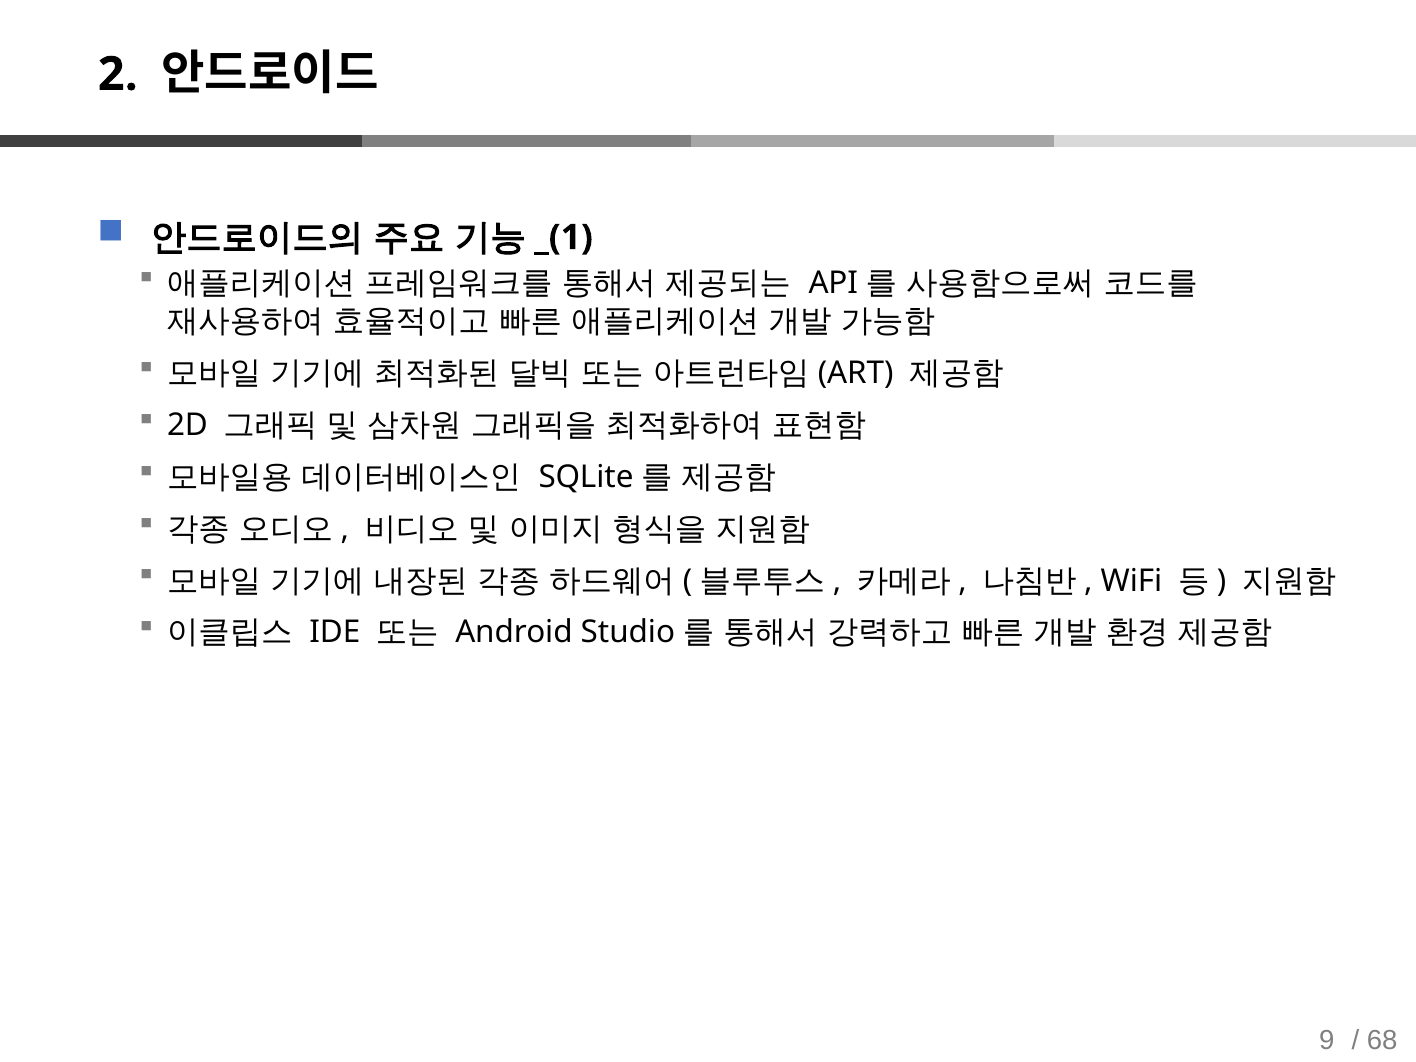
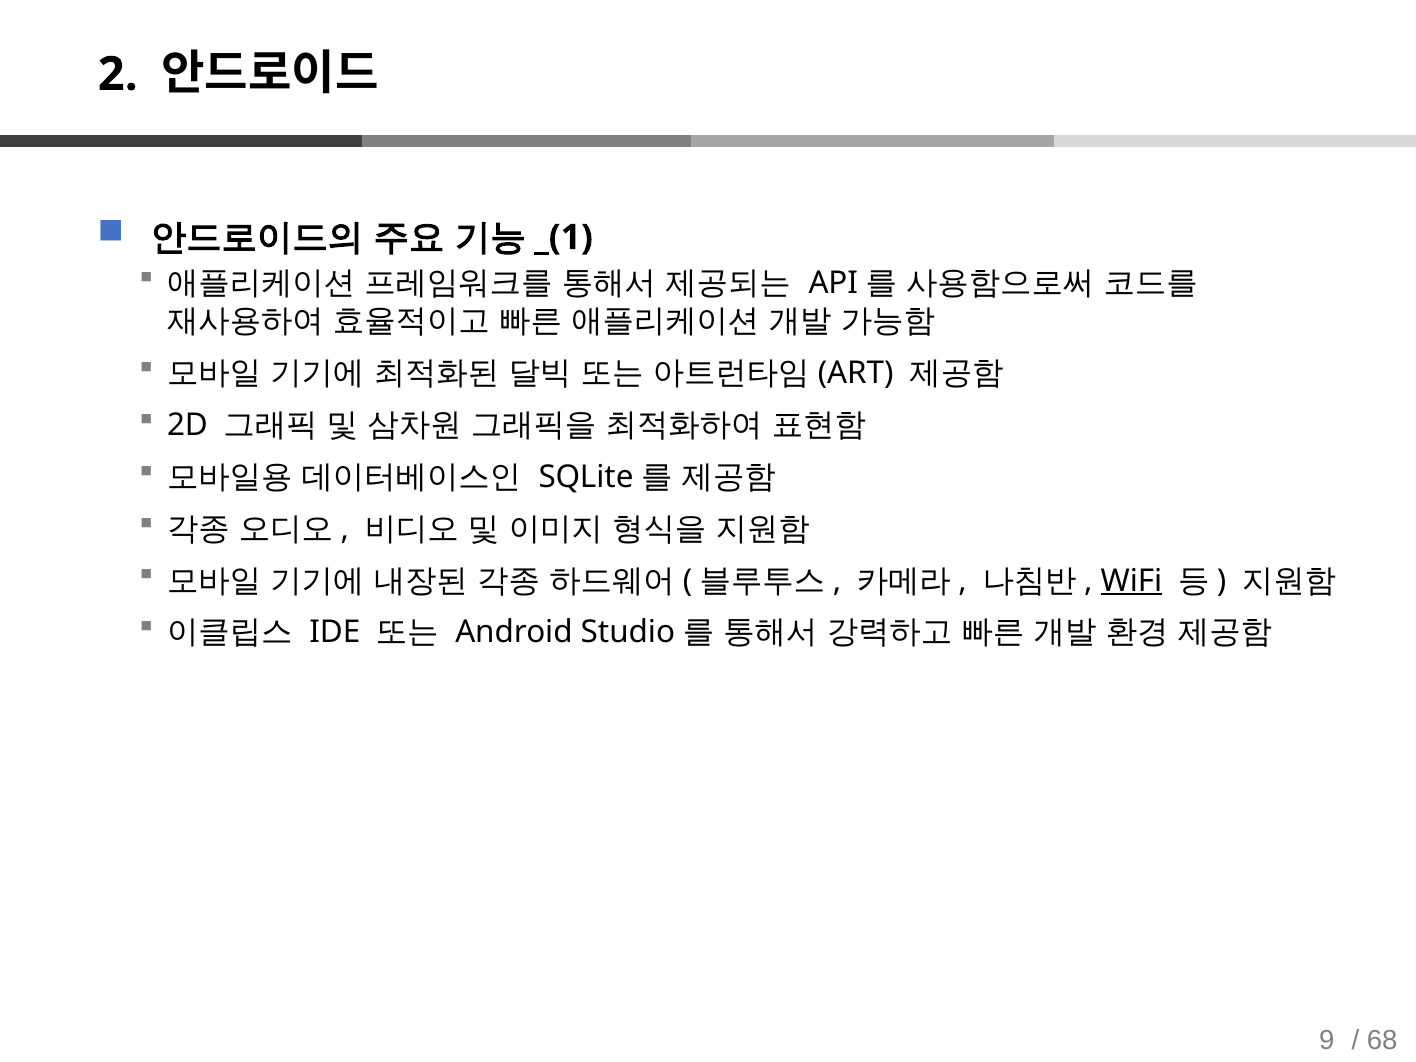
WiFi underline: none -> present (1131, 581)
